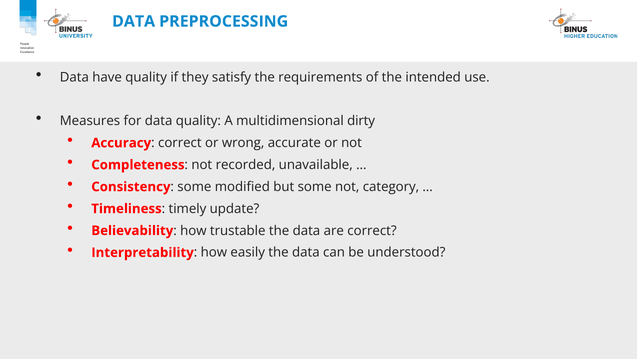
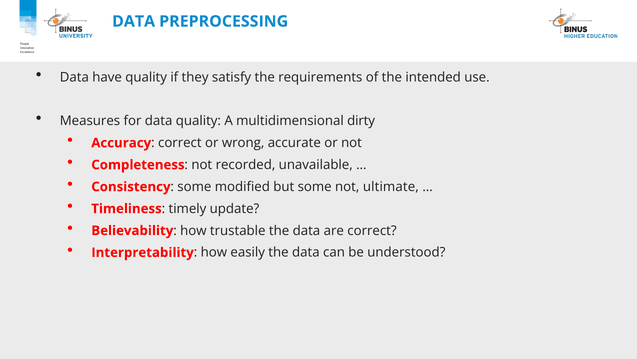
category: category -> ultimate (391, 186)
